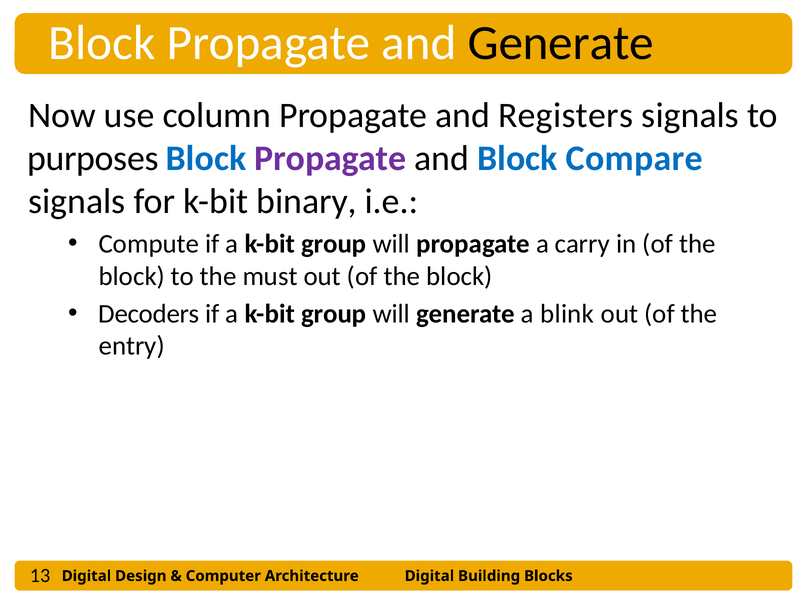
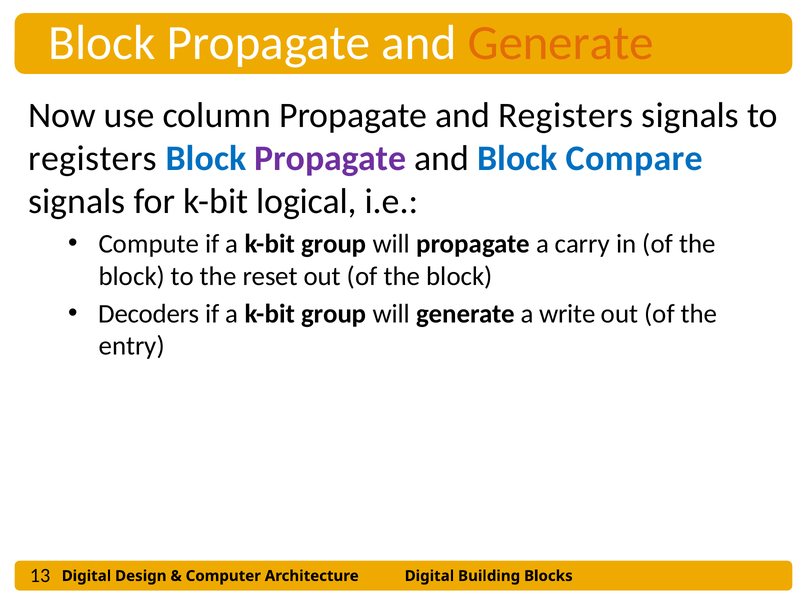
Generate colour: black -> orange (561, 43)
purposes: purposes -> registers (93, 158)
binary: binary -> logical (307, 202)
must: must -> reset (270, 276)
blink: blink -> write (567, 314)
